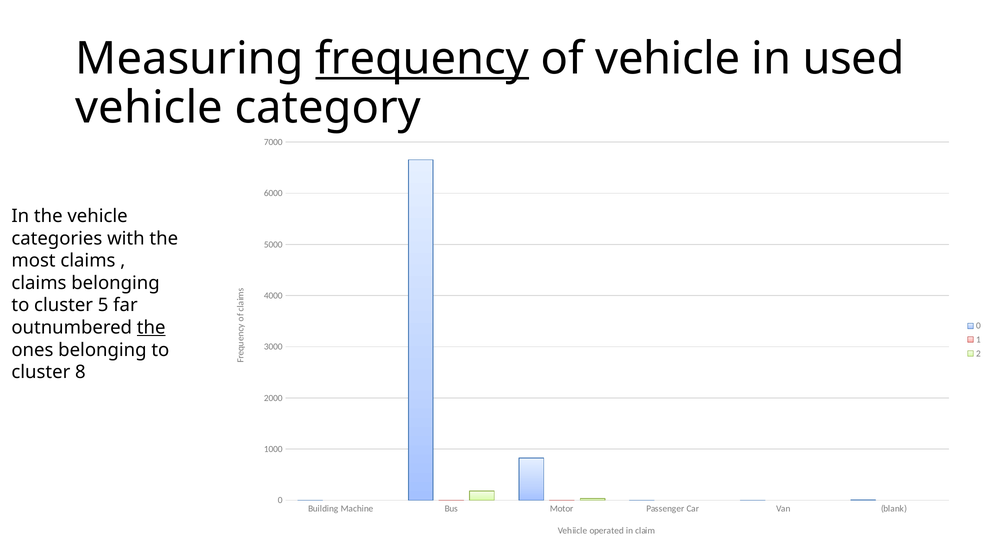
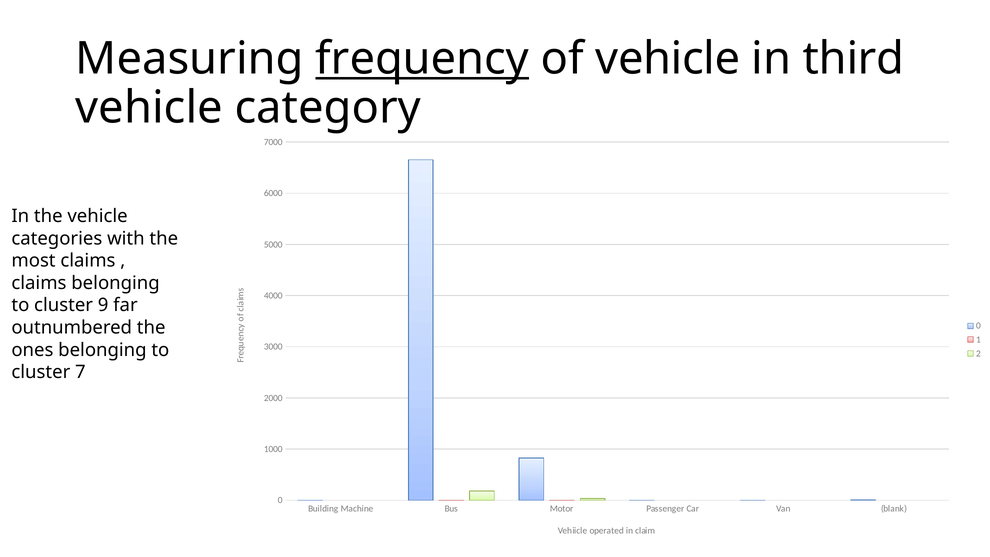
used: used -> third (853, 59)
5: 5 -> 9 (103, 305)
the underline: present -> none (151, 328)
8: 8 -> 7 (80, 372)
